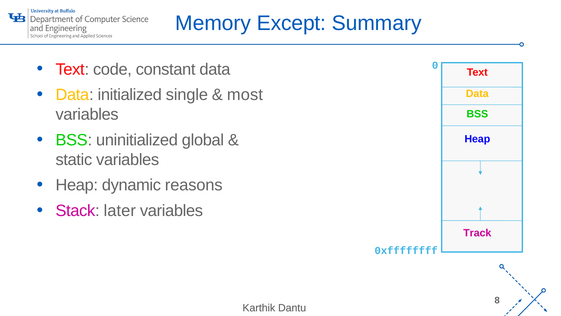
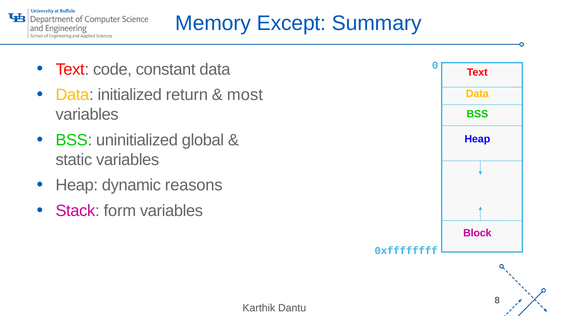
single: single -> return (187, 95)
later: later -> form (120, 210)
Track: Track -> Block (477, 233)
